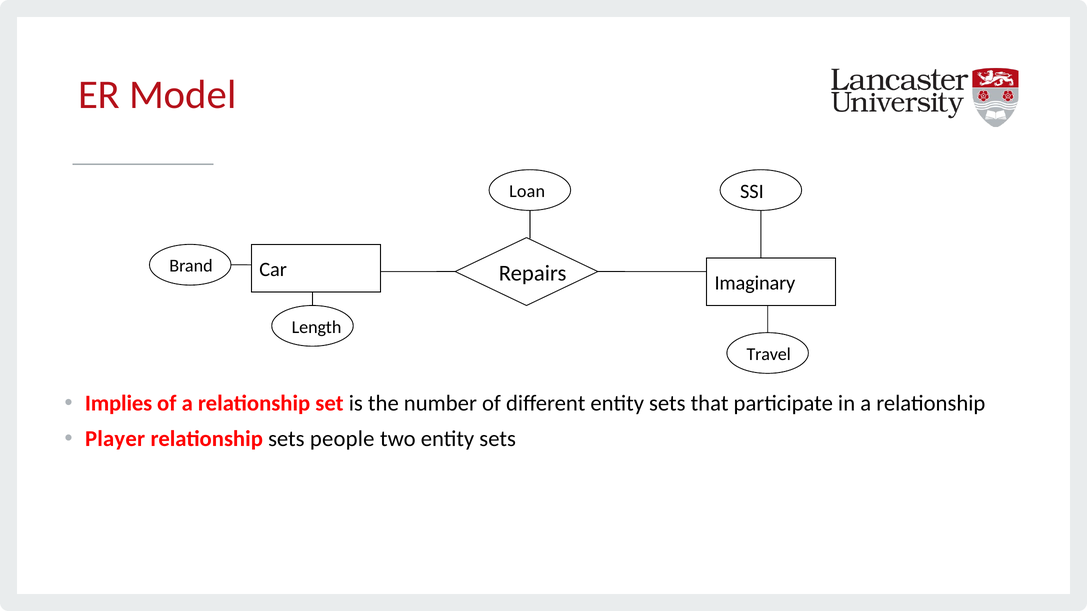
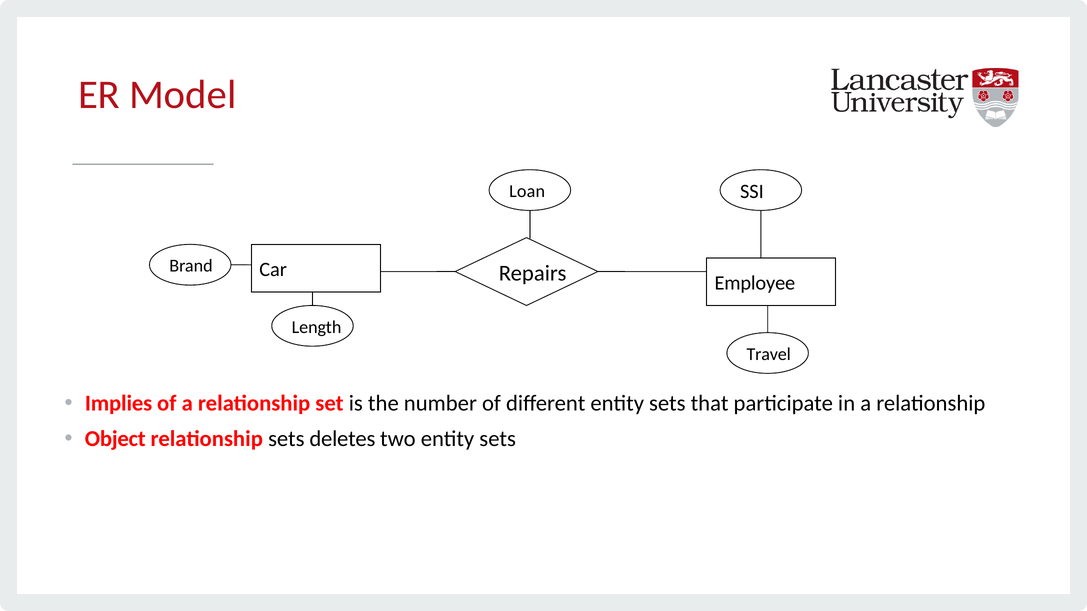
Imaginary: Imaginary -> Employee (755, 283)
Player: Player -> Object (115, 439)
people: people -> deletes (342, 439)
